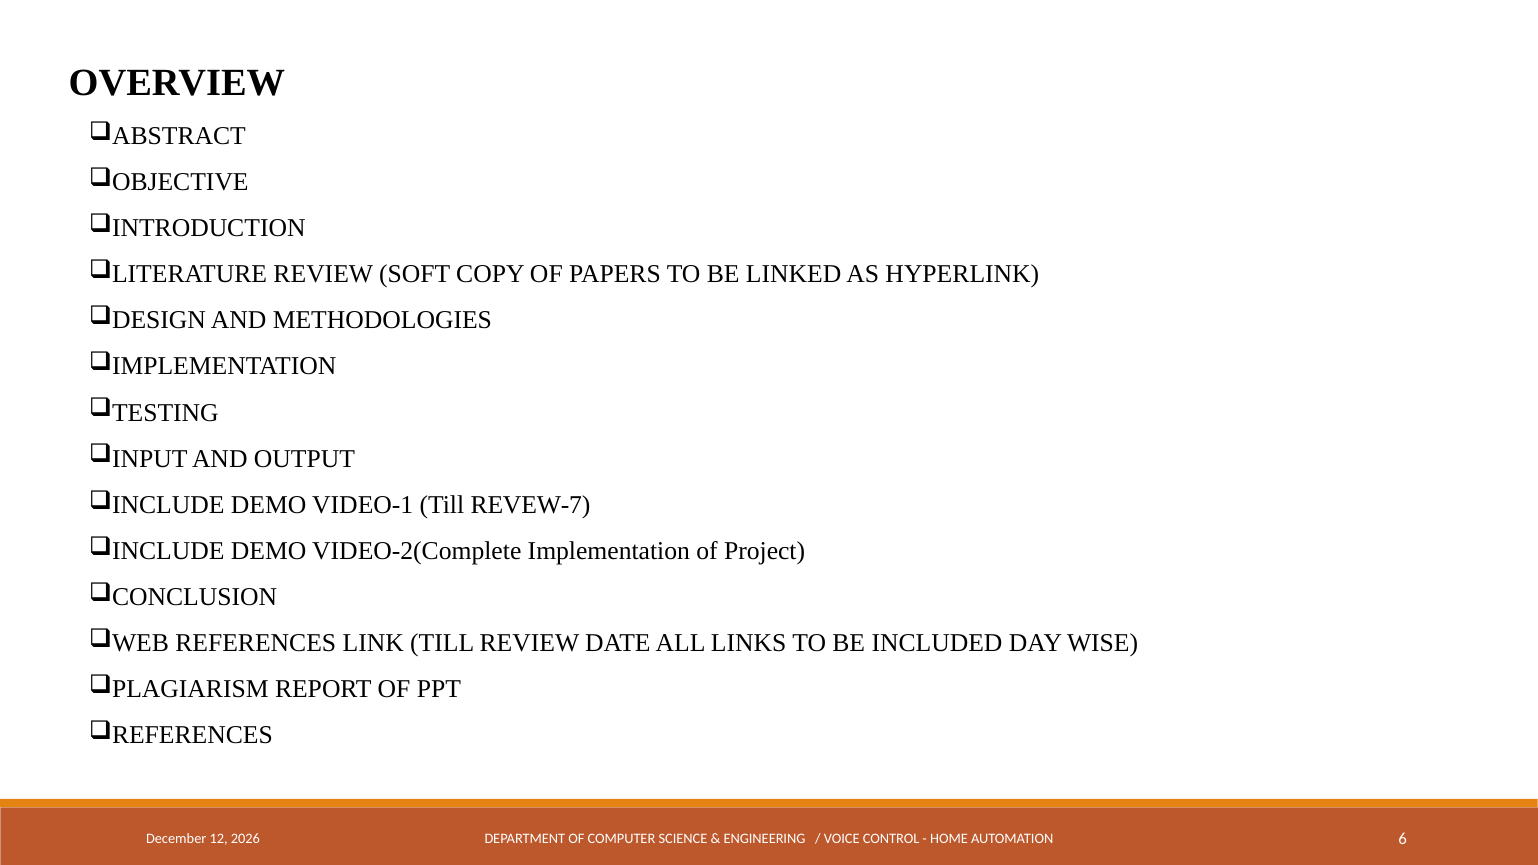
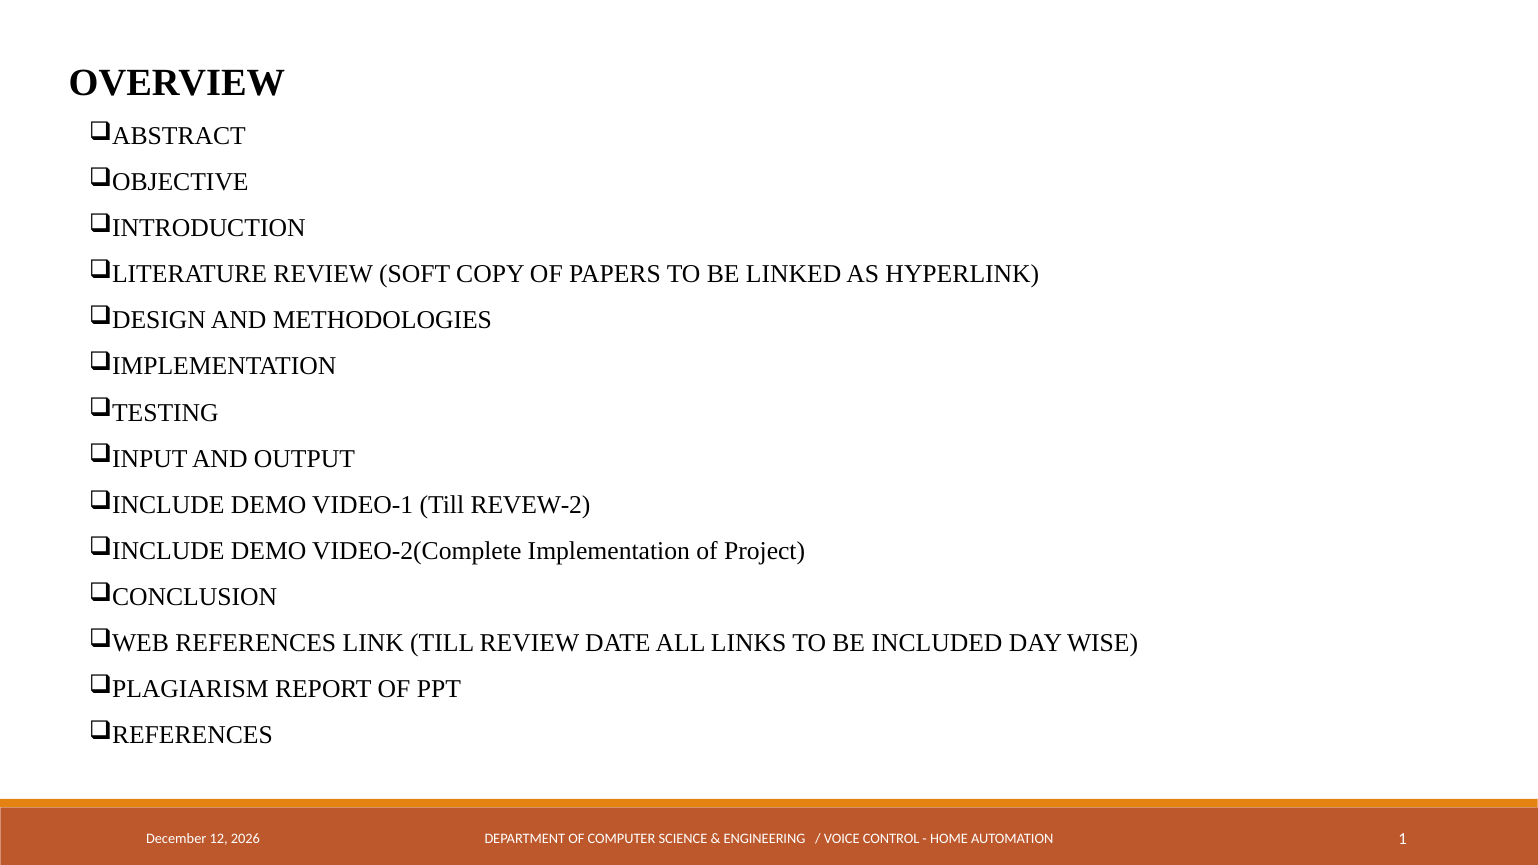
REVEW-7: REVEW-7 -> REVEW-2 (530, 505)
6: 6 -> 1 (1403, 839)
